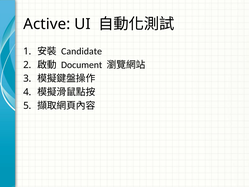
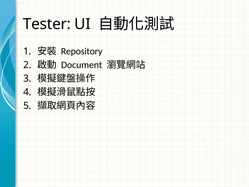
Active: Active -> Tester (47, 24)
Candidate: Candidate -> Repository (82, 51)
